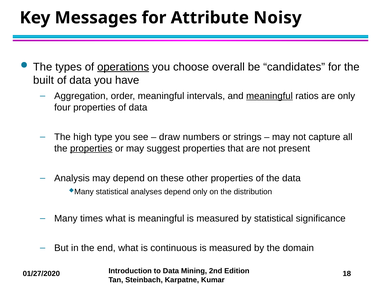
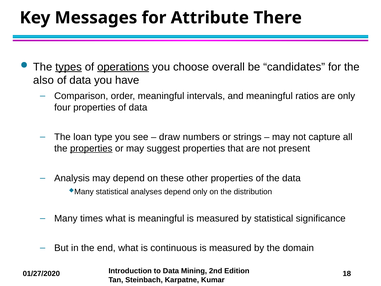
Noisy: Noisy -> There (278, 18)
types underline: none -> present (69, 67)
built: built -> also (43, 80)
Aggregation: Aggregation -> Comparison (81, 96)
meaningful underline: present -> none (269, 96)
high: high -> loan (82, 137)
